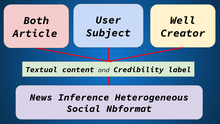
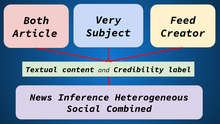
User: User -> Very (108, 20)
Well: Well -> Feed (183, 20)
Nbformat: Nbformat -> Combined (129, 109)
